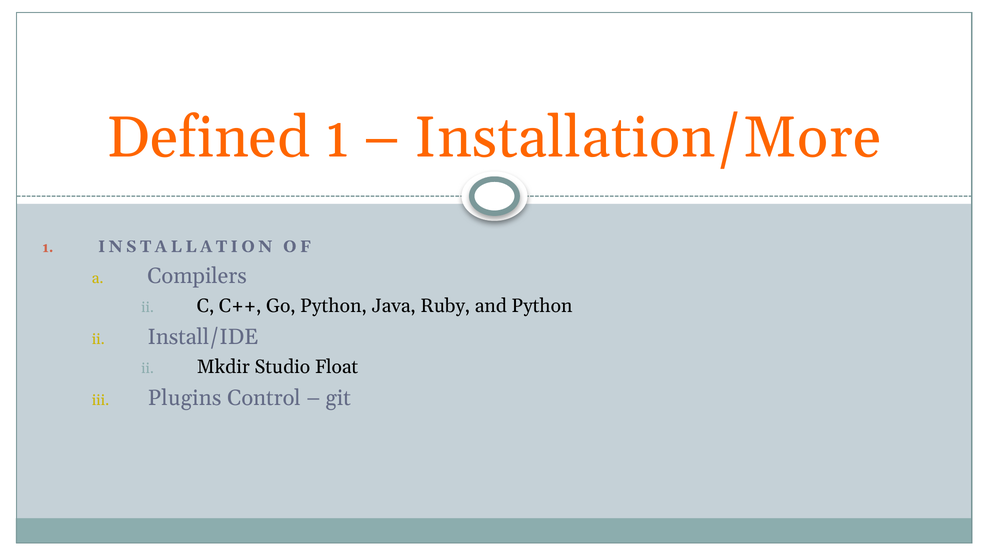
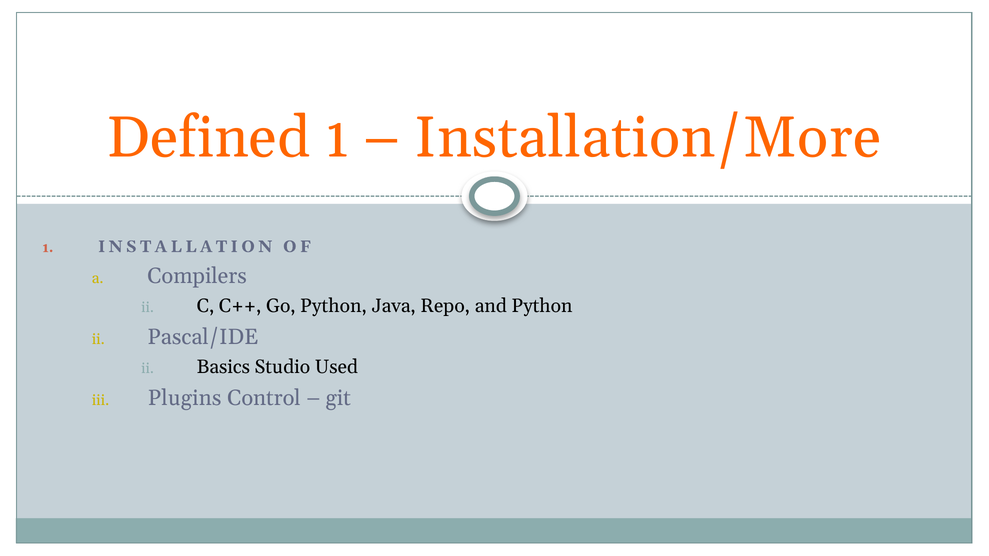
Ruby: Ruby -> Repo (445, 306)
Install/IDE: Install/IDE -> Pascal/IDE (203, 337)
Mkdir: Mkdir -> Basics (223, 367)
Float: Float -> Used (336, 367)
